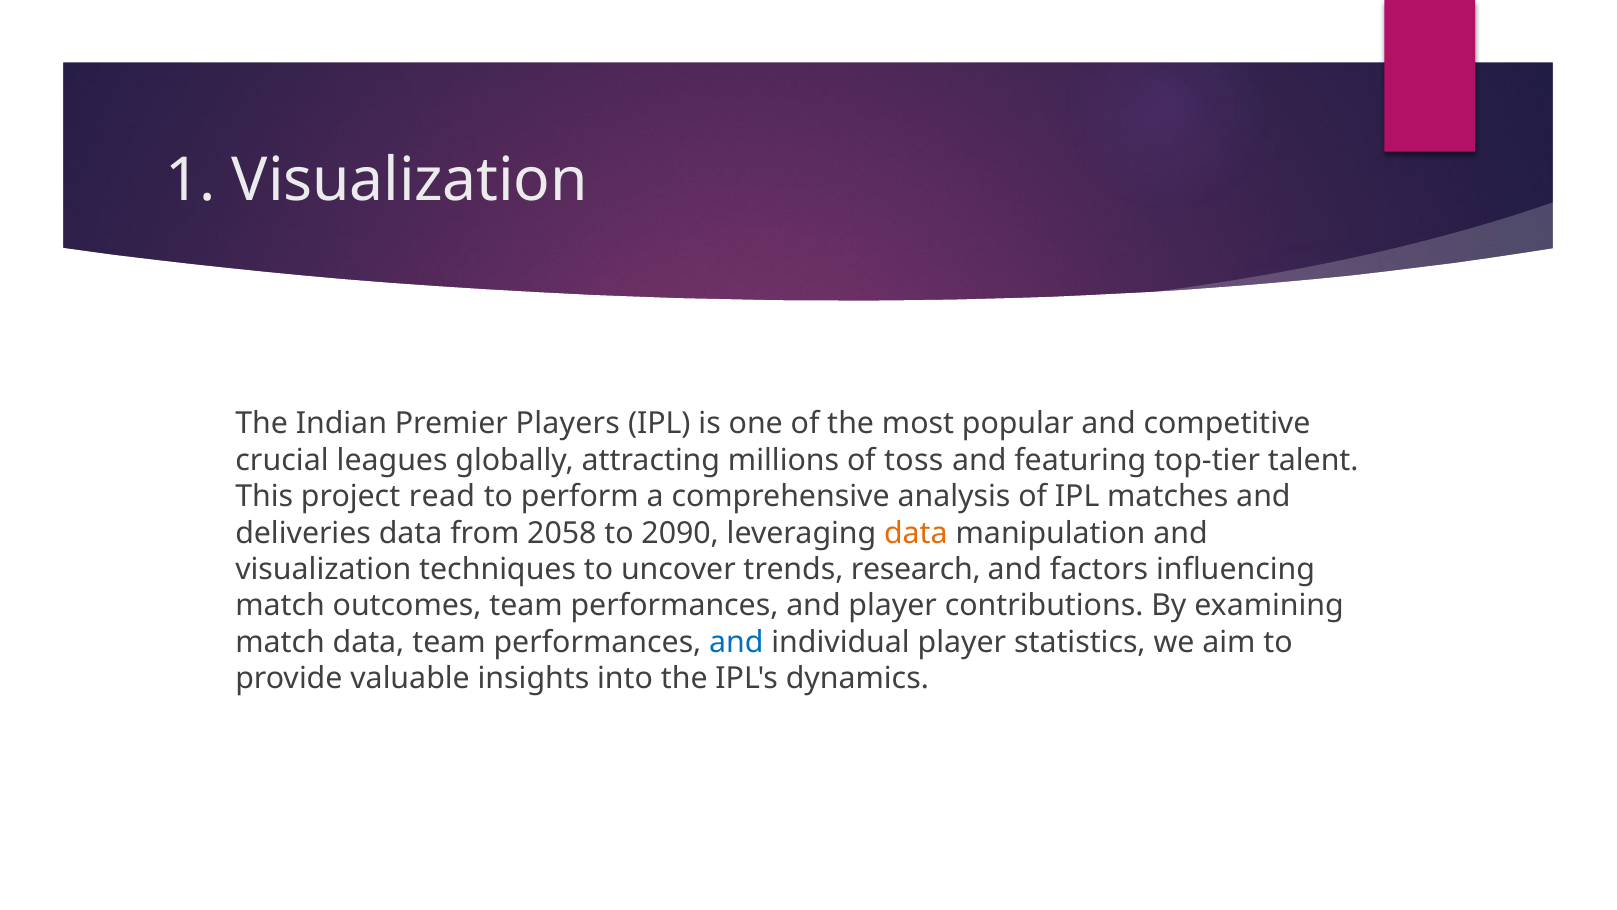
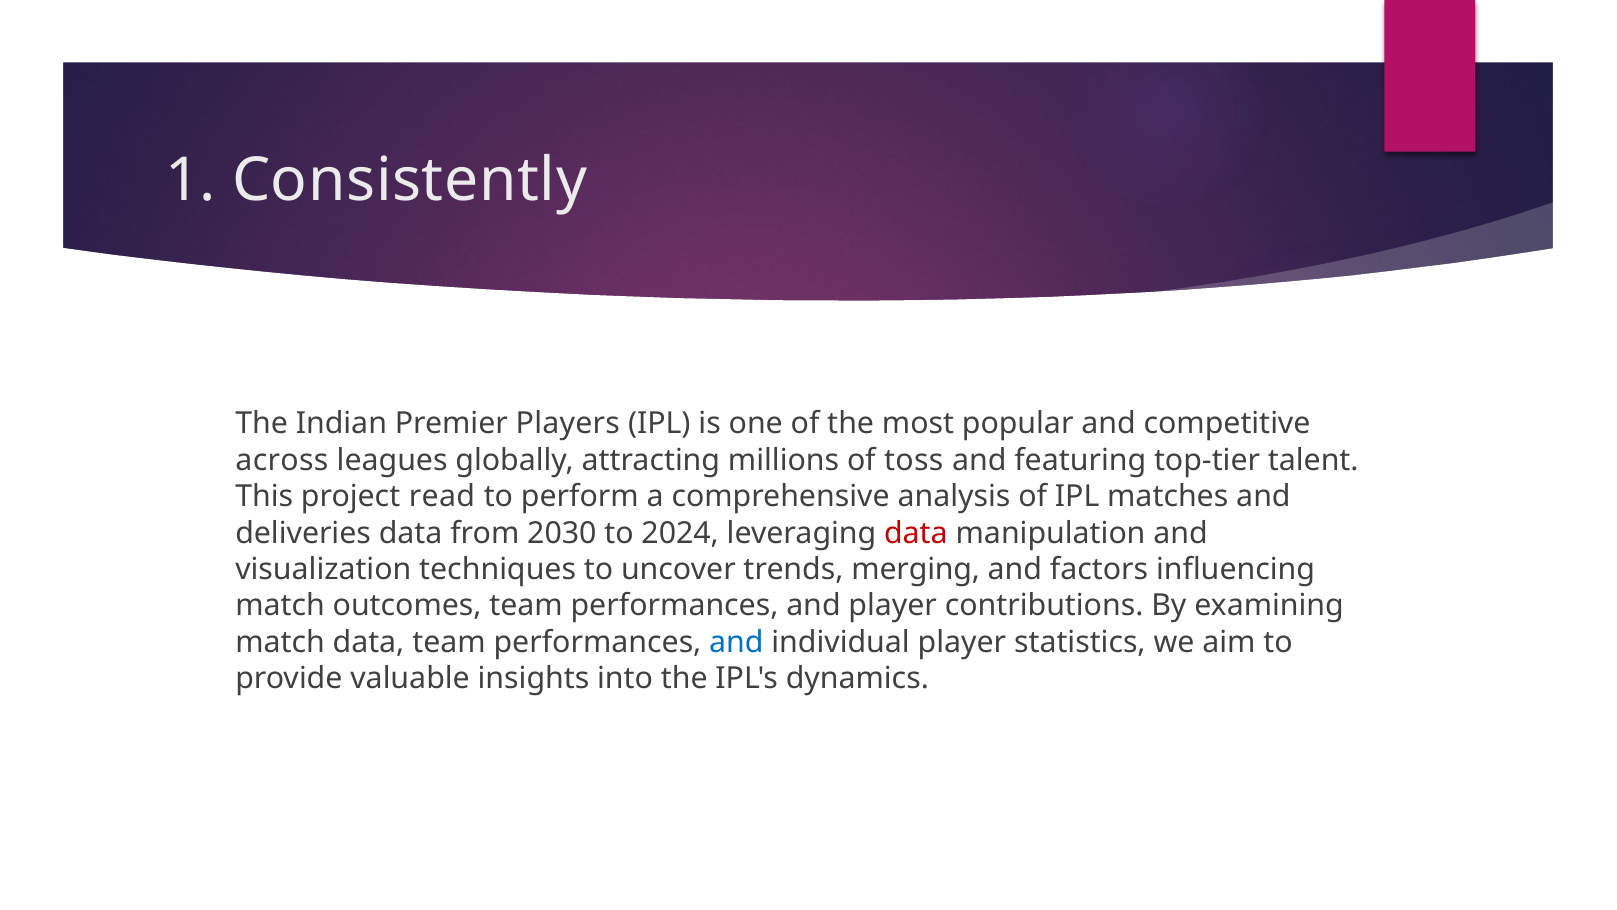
1 Visualization: Visualization -> Consistently (410, 180)
crucial: crucial -> across (282, 460)
2058: 2058 -> 2030 (562, 533)
2090: 2090 -> 2024 (680, 533)
data colour: orange -> red (916, 533)
research: research -> merging (916, 569)
